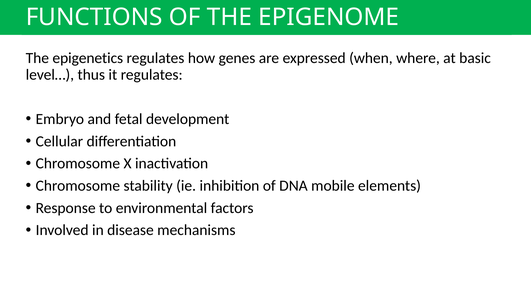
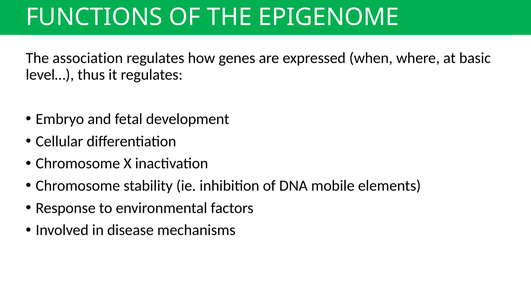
epigenetics: epigenetics -> association (88, 58)
